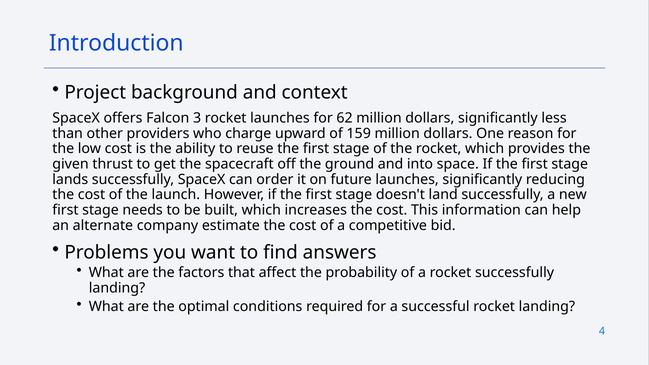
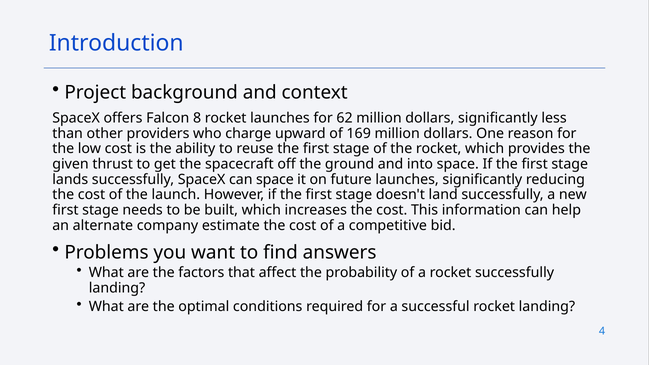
3: 3 -> 8 (197, 118)
159: 159 -> 169 (359, 133)
can order: order -> space (275, 179)
